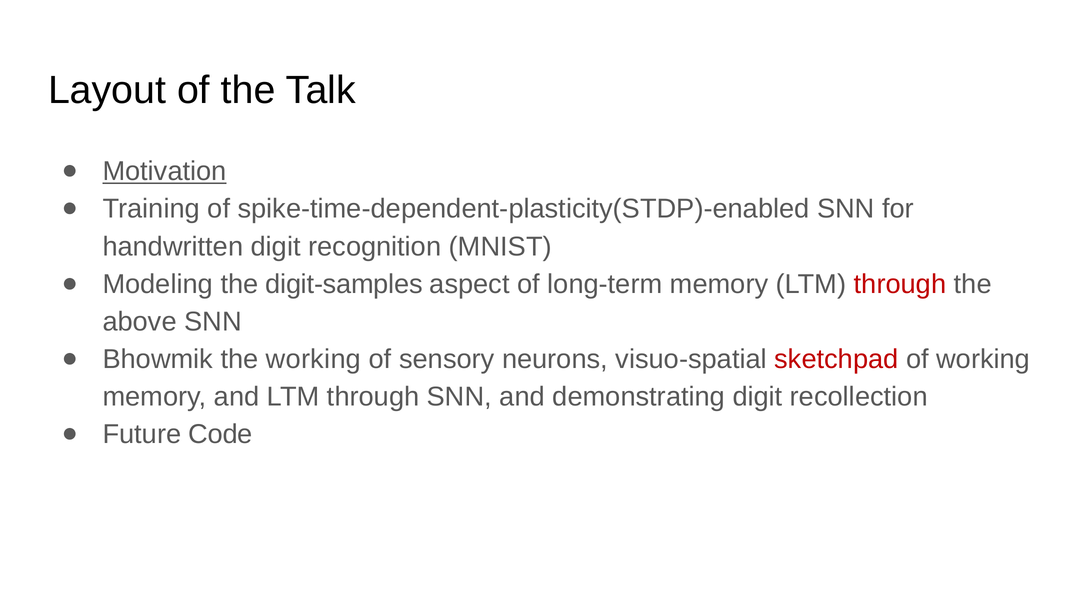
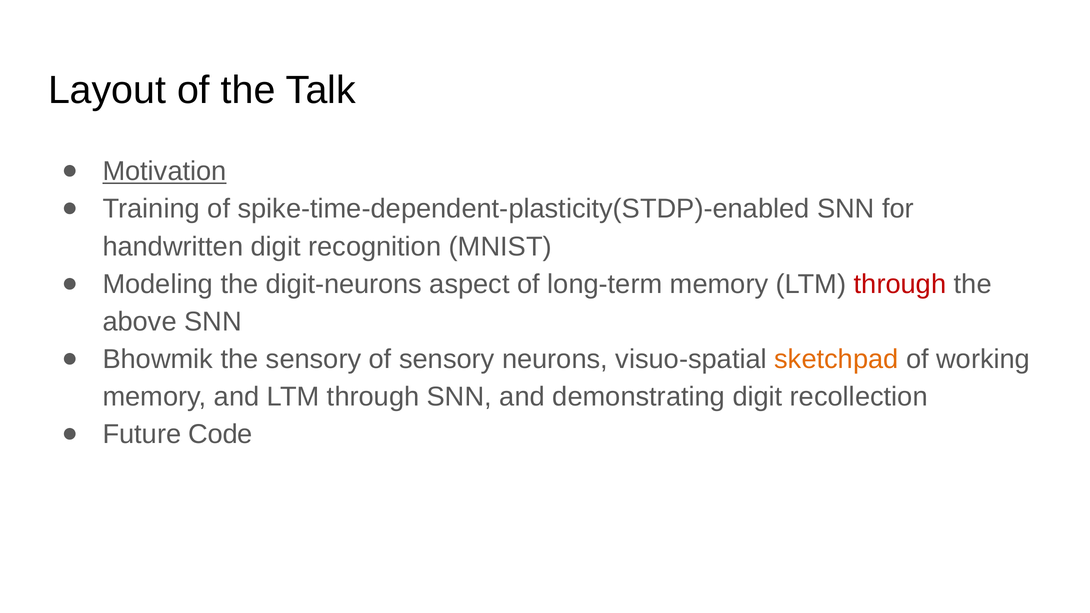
digit-samples: digit-samples -> digit-neurons (344, 284)
the working: working -> sensory (314, 359)
sketchpad colour: red -> orange (836, 359)
